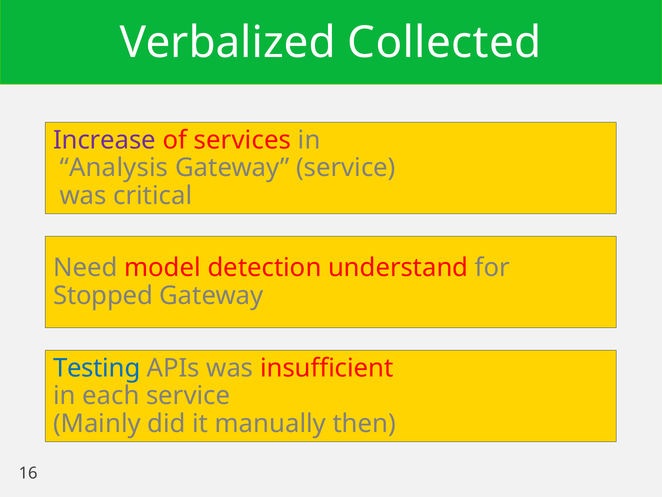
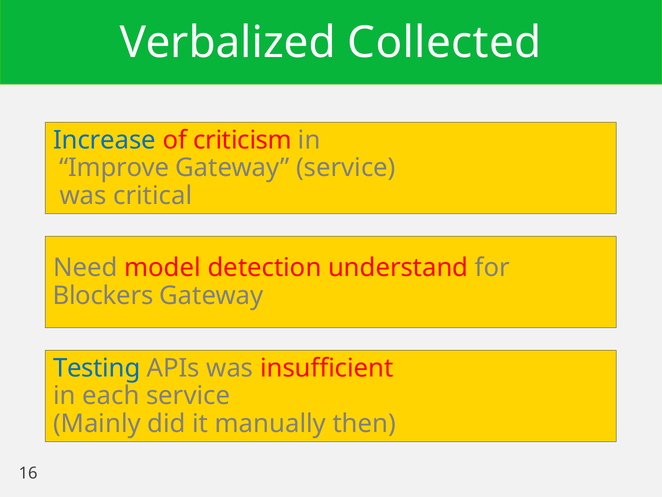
Increase colour: purple -> blue (105, 140)
services: services -> criticism (243, 140)
Analysis: Analysis -> Improve (114, 168)
Stopped: Stopped -> Blockers (103, 296)
